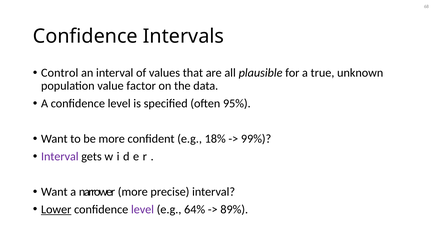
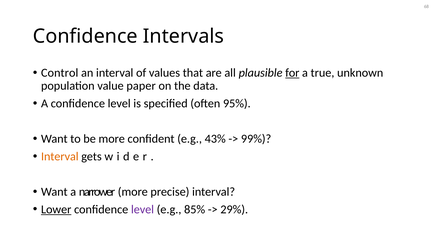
for underline: none -> present (292, 73)
factor: factor -> paper (141, 86)
18%: 18% -> 43% (215, 139)
Interval colour: purple -> orange (60, 156)
64%: 64% -> 85% (195, 209)
89%: 89% -> 29% (234, 209)
